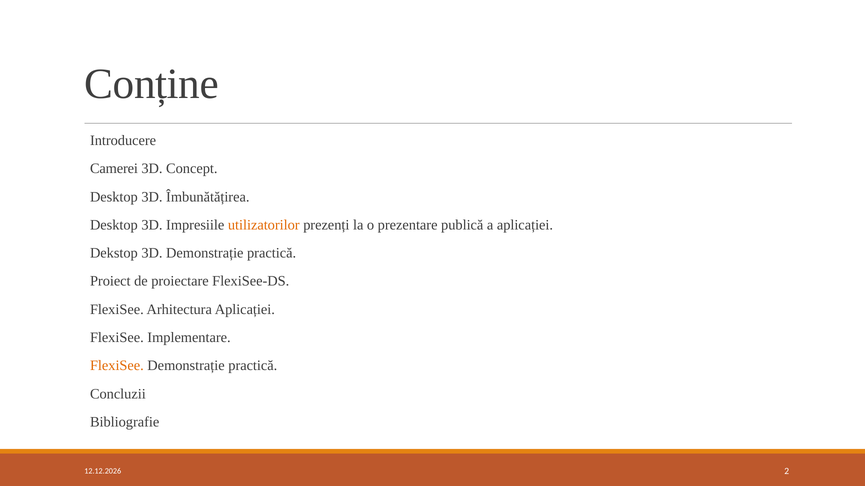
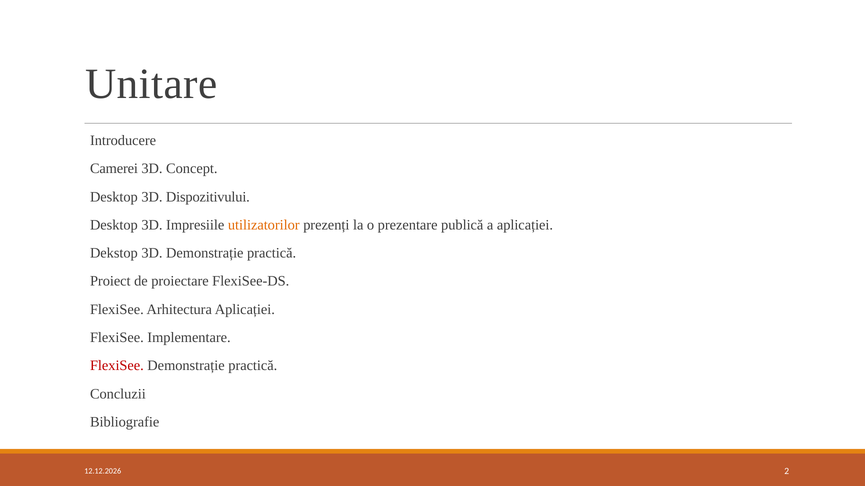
Conține: Conține -> Unitare (151, 84)
Îmbunătățirea: Îmbunătățirea -> Dispozitivului (208, 197)
FlexiSee colour: orange -> red (117, 366)
